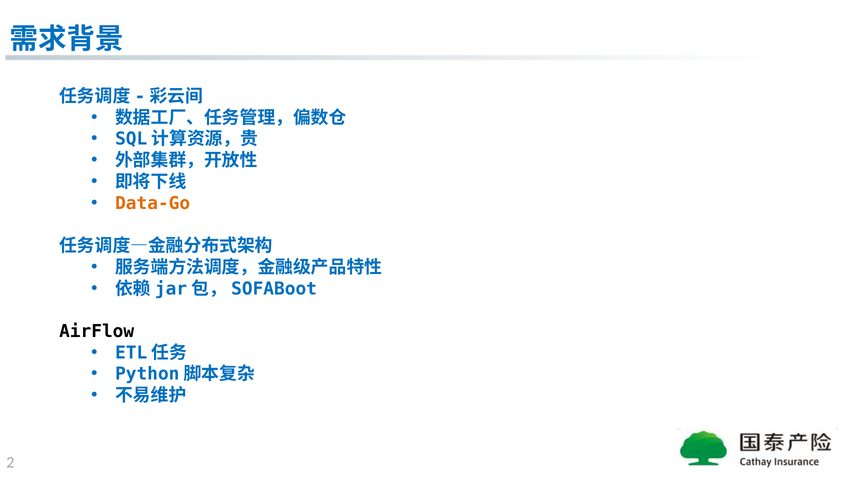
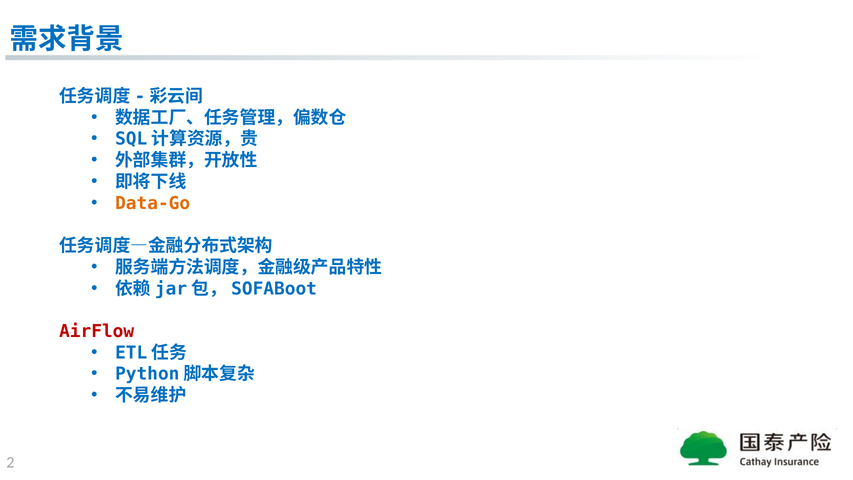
AirFlow colour: black -> red (97, 331)
